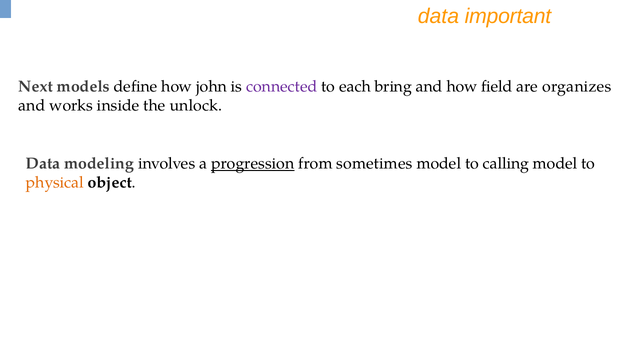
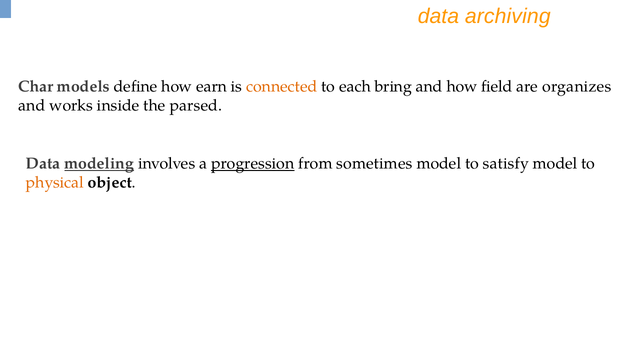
important: important -> archiving (508, 17)
Next: Next -> Char (36, 86)
john: john -> earn (212, 86)
connected colour: purple -> orange (282, 86)
unlock: unlock -> parsed (196, 106)
modeling underline: none -> present (99, 164)
calling: calling -> satisfy (506, 164)
